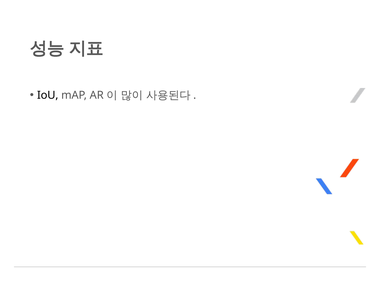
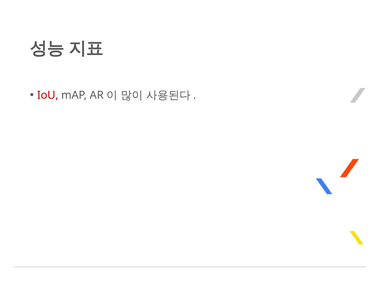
IoU colour: black -> red (48, 95)
